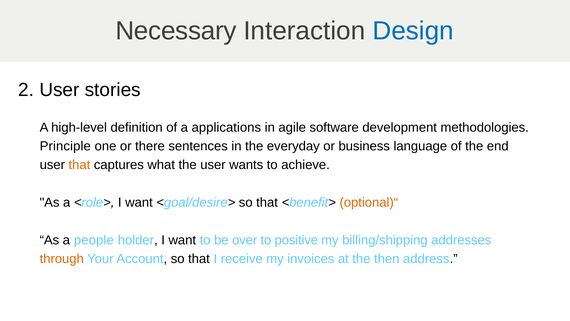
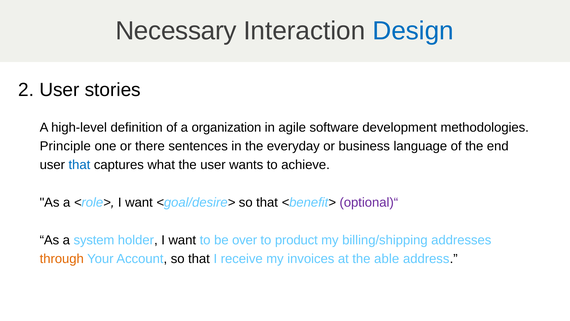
applications: applications -> organization (226, 127)
that colour: orange -> blue (79, 165)
optional)“ colour: orange -> purple (369, 202)
people: people -> system (94, 240)
positive: positive -> product (296, 240)
then: then -> able (387, 259)
